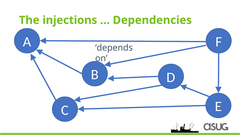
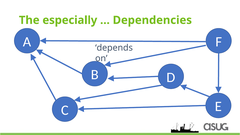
injections: injections -> especially (70, 20)
